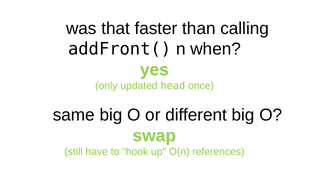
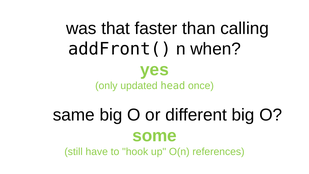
swap: swap -> some (155, 135)
